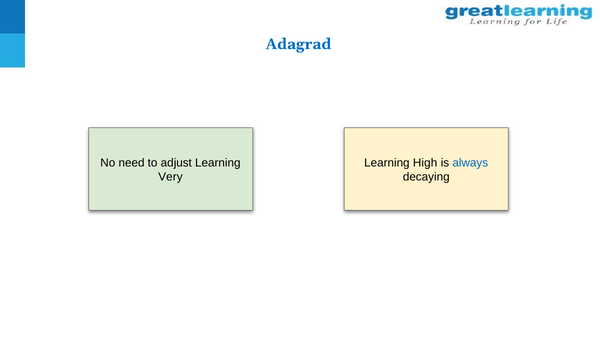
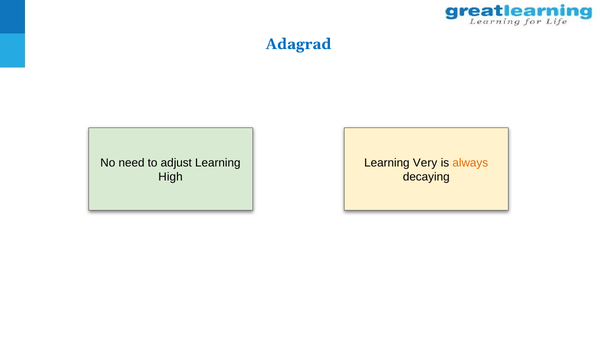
High: High -> Very (425, 163)
always colour: blue -> orange (470, 163)
Very: Very -> High (171, 177)
